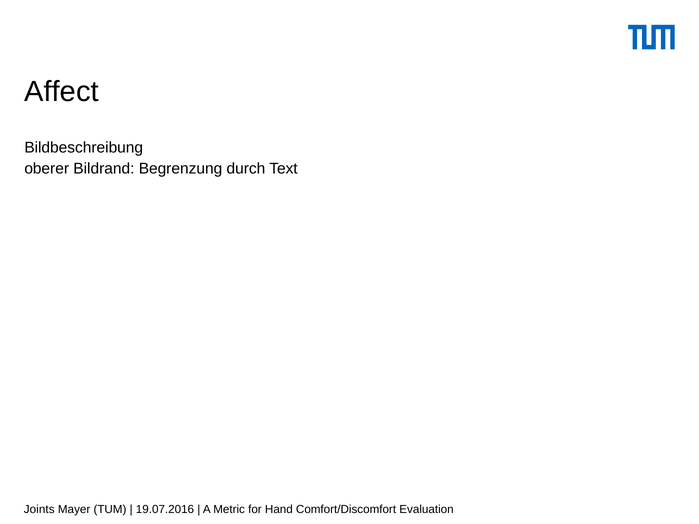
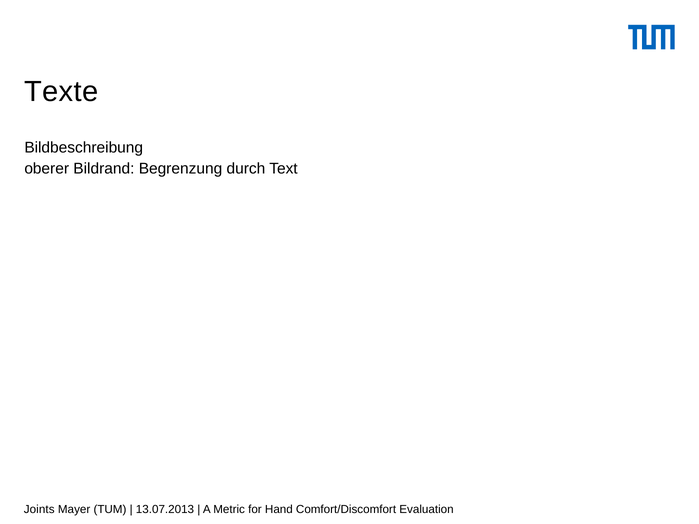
Affect: Affect -> Texte (61, 92)
19.07.2016: 19.07.2016 -> 13.07.2013 (165, 510)
